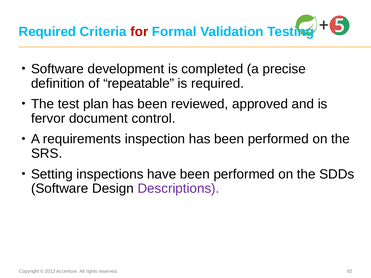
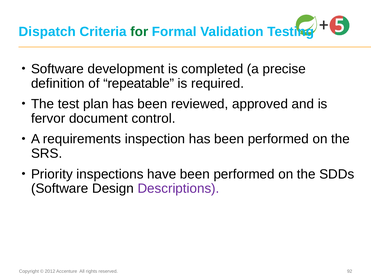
Required: Required -> Dispatch (47, 32)
for colour: red -> green (139, 32)
Setting: Setting -> Priority (52, 174)
